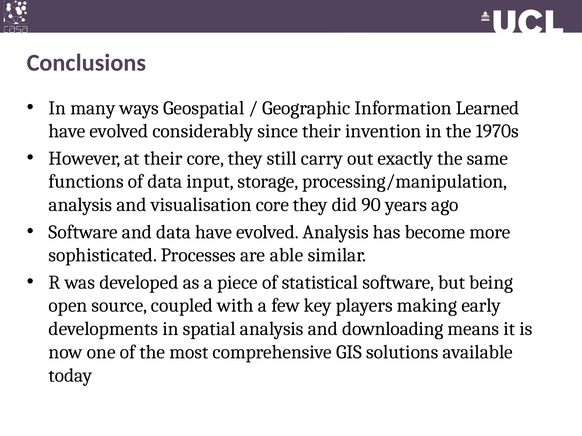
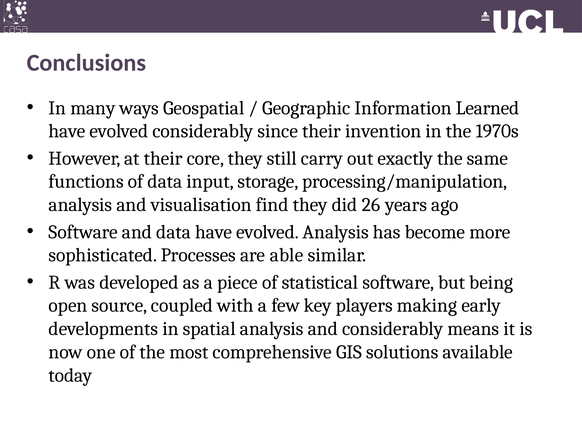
visualisation core: core -> find (272, 205)
90: 90 -> 26 (371, 205)
and downloading: downloading -> considerably (393, 329)
